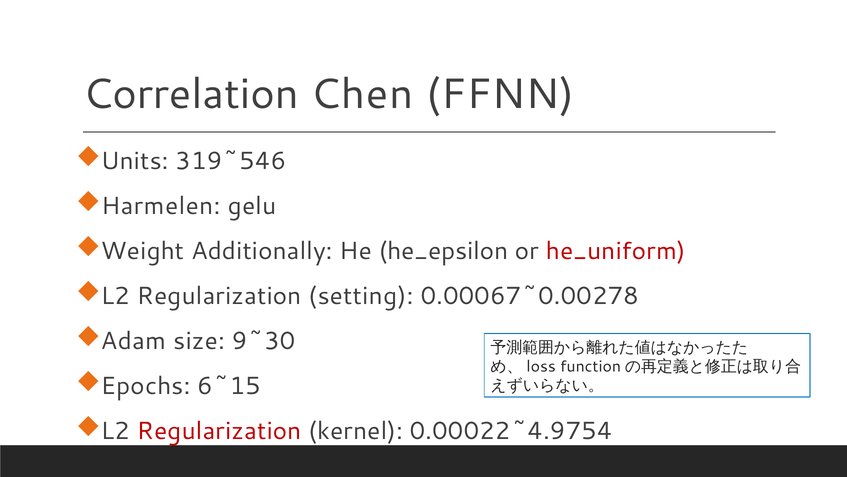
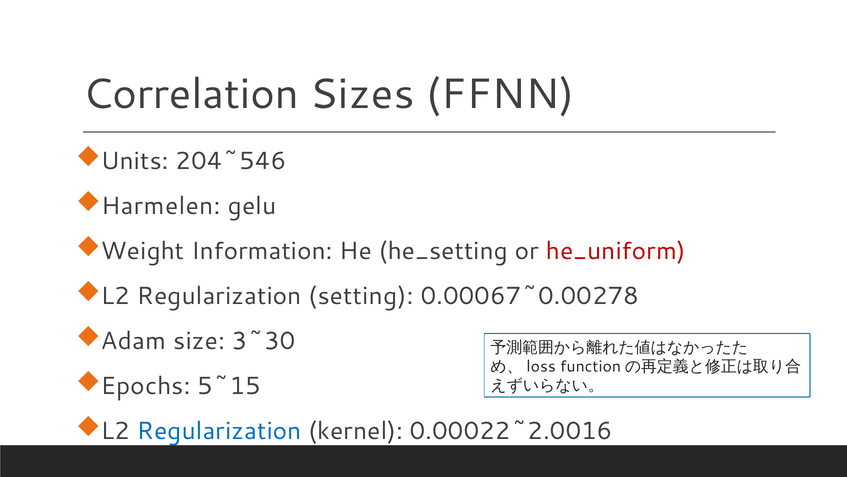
Chen: Chen -> Sizes (362, 94)
319~546: 319~546 -> 204~546 (231, 161)
Additionally: Additionally -> Information (262, 251)
he_epsilon: he_epsilon -> he_setting (443, 251)
9~30: 9~30 -> 3~30 (263, 341)
6~15: 6~15 -> 5~15 (229, 386)
Regularization colour: red -> blue (219, 431)
0.00022~4.9754: 0.00022~4.9754 -> 0.00022~2.0016 (511, 431)
